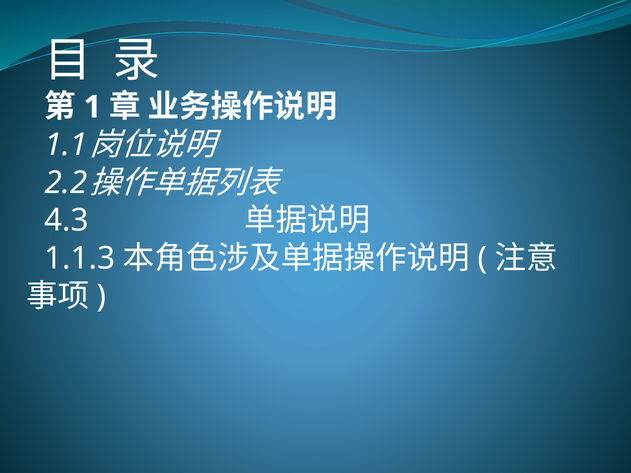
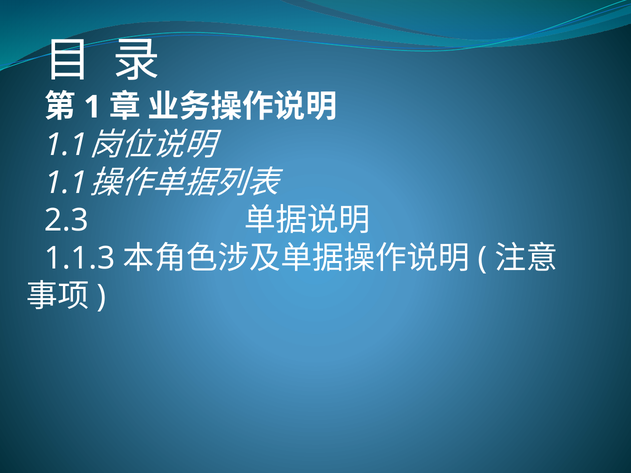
2.2: 2.2 -> 1.1 (66, 183)
4.3: 4.3 -> 2.3 (67, 221)
